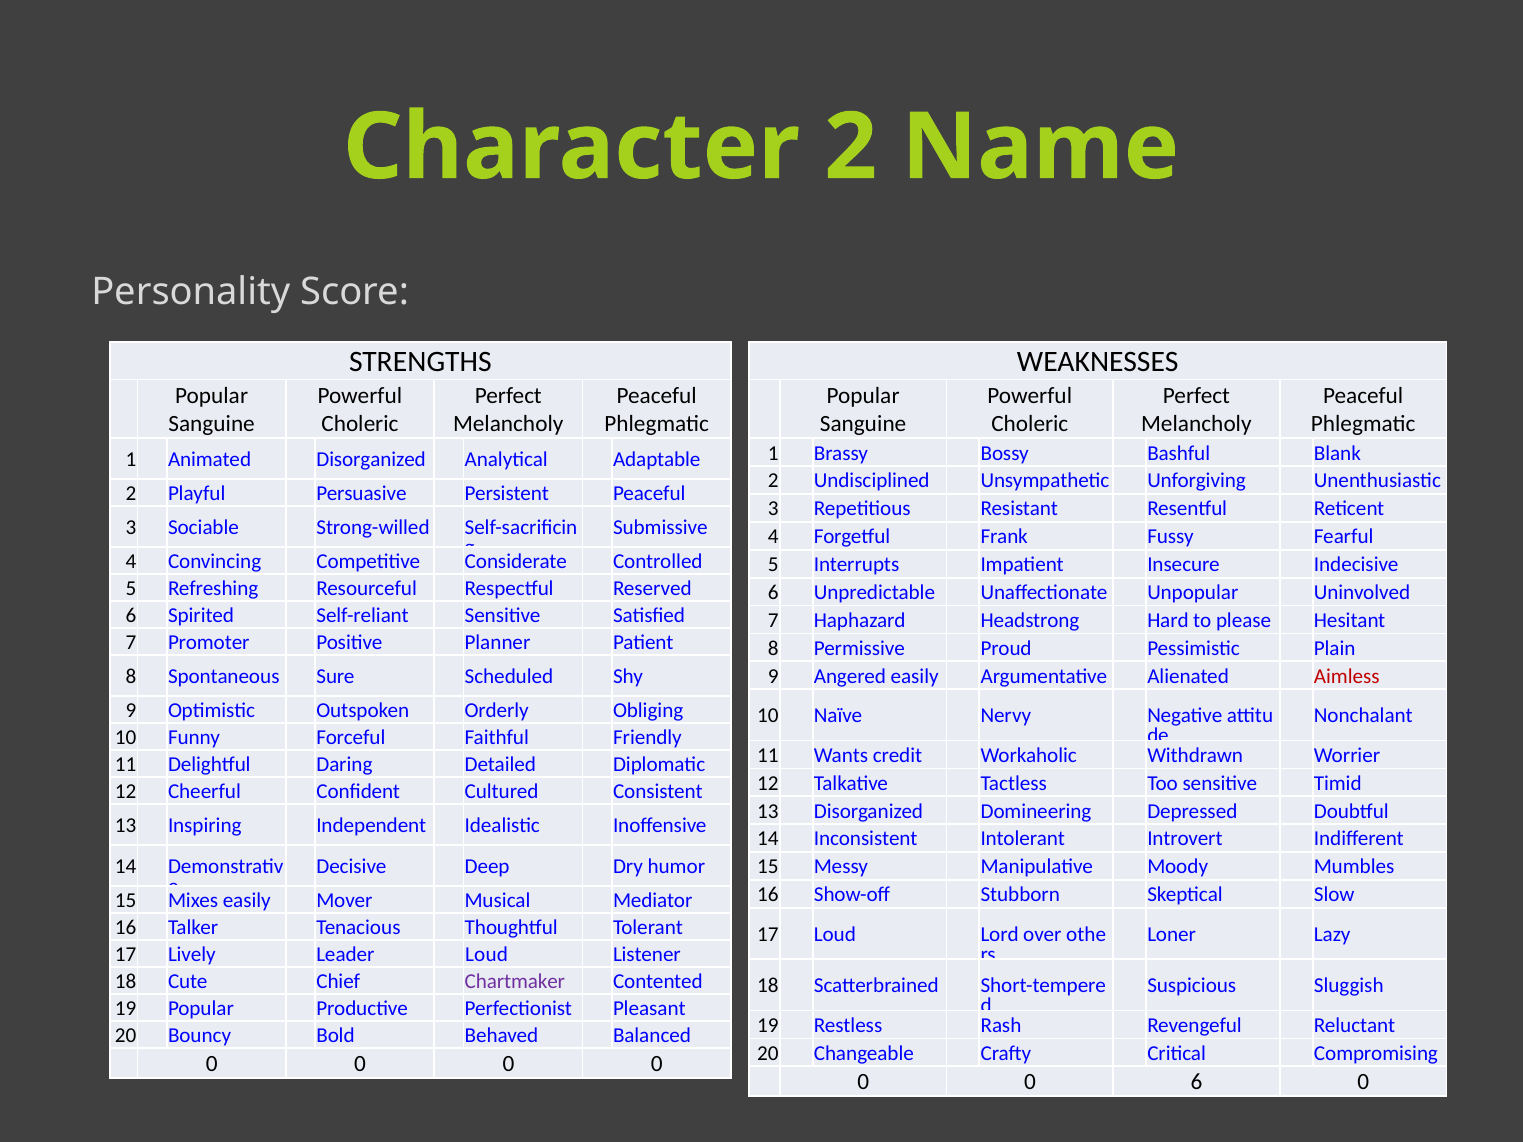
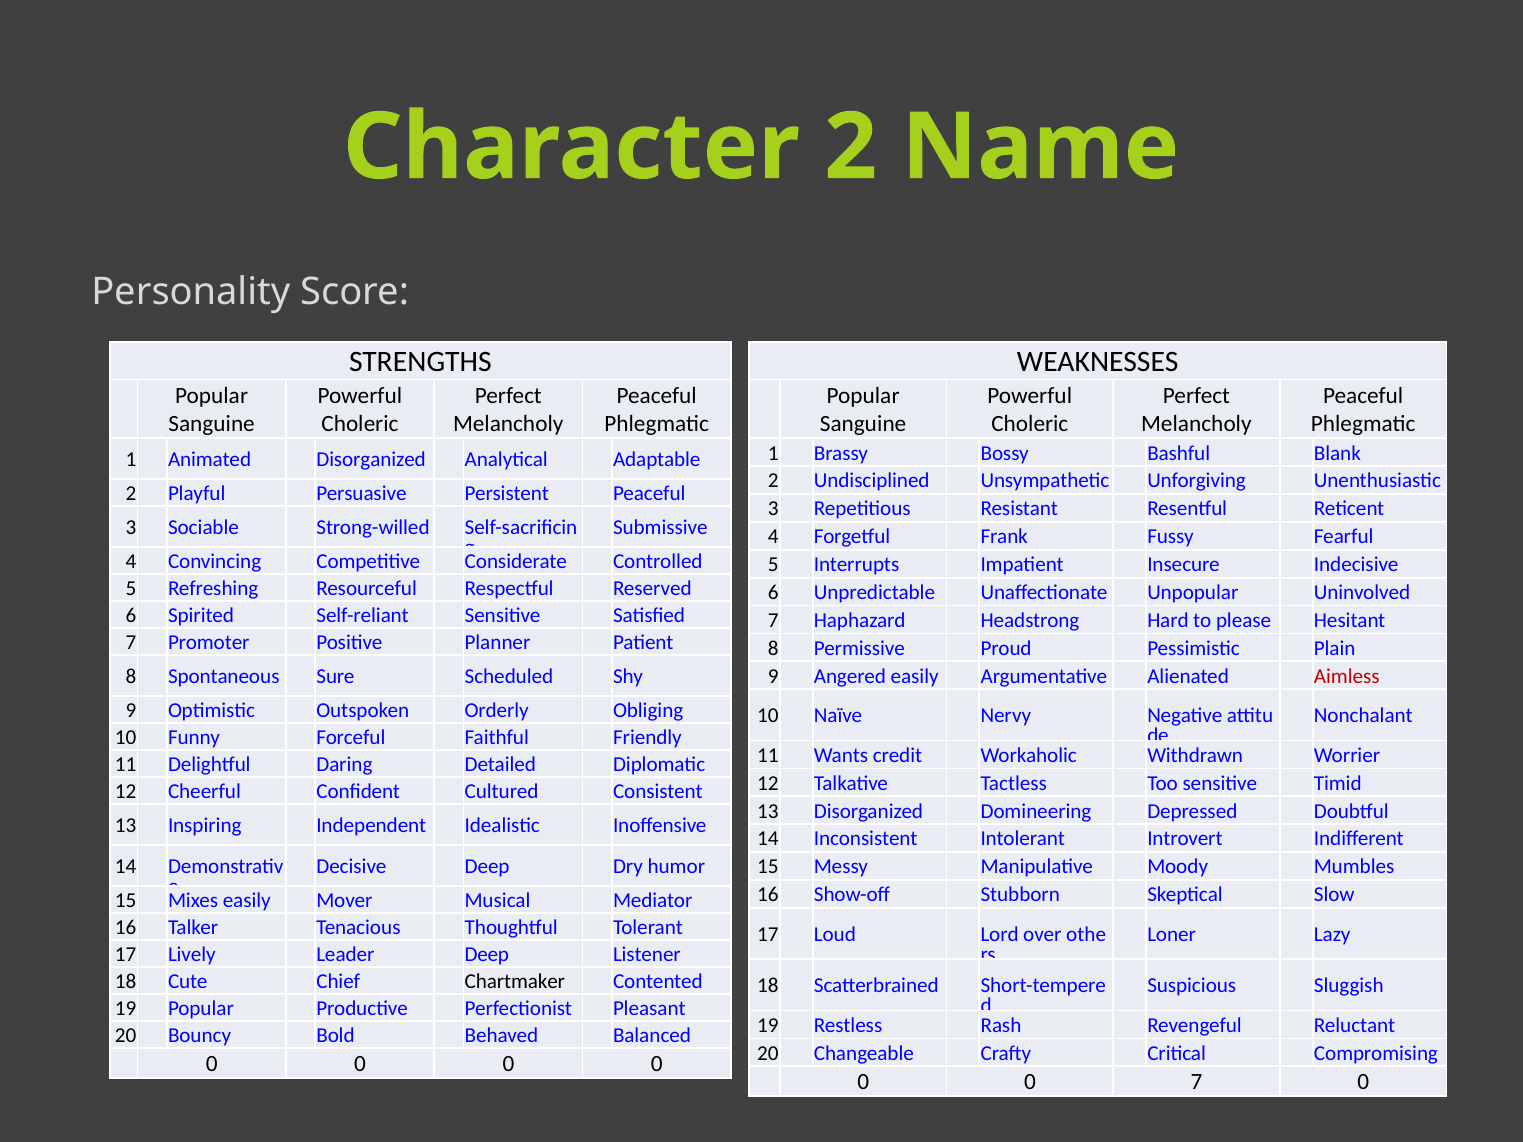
Leader Loud: Loud -> Deep (487, 955)
Chartmaker colour: purple -> black (515, 982)
0 6: 6 -> 7 (1197, 1083)
